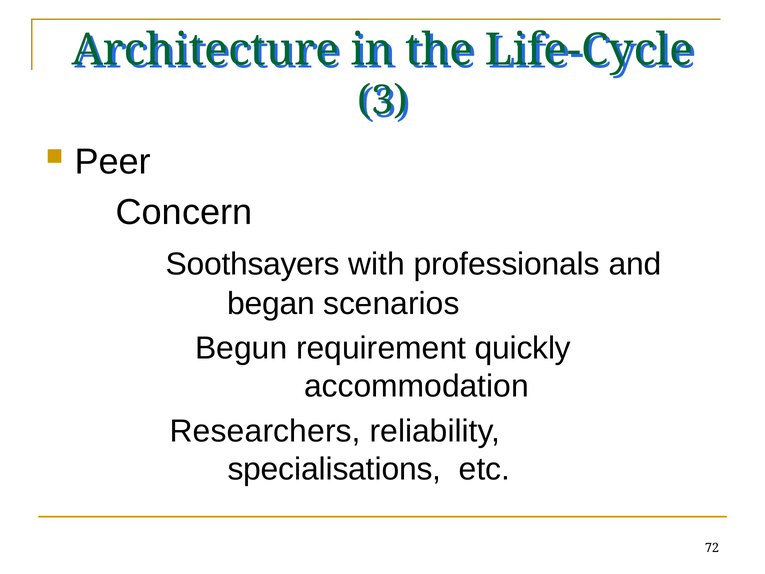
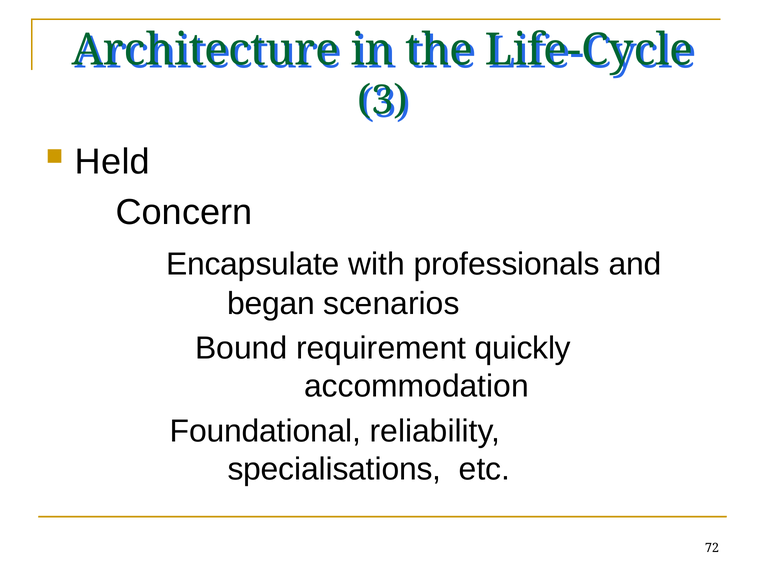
Peer: Peer -> Held (112, 162)
Soothsayers: Soothsayers -> Encapsulate (253, 264)
Begun: Begun -> Bound (241, 348)
Researchers: Researchers -> Foundational (265, 431)
